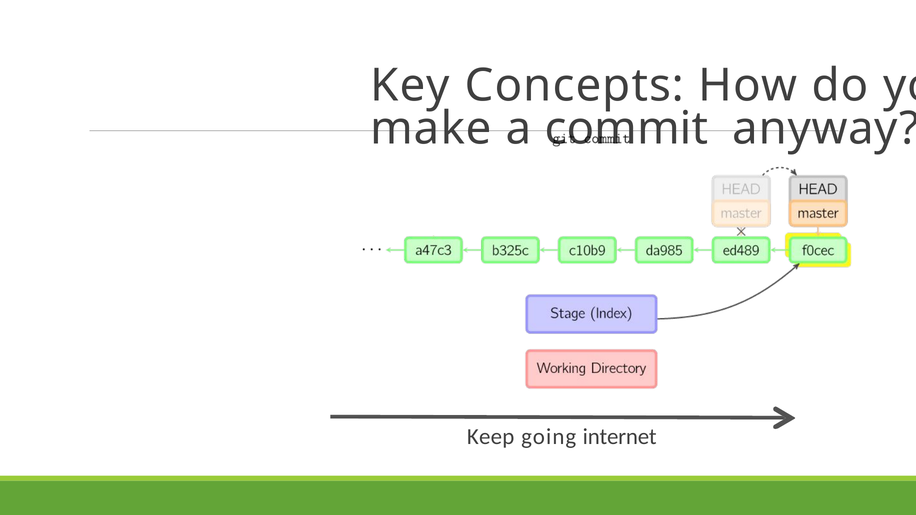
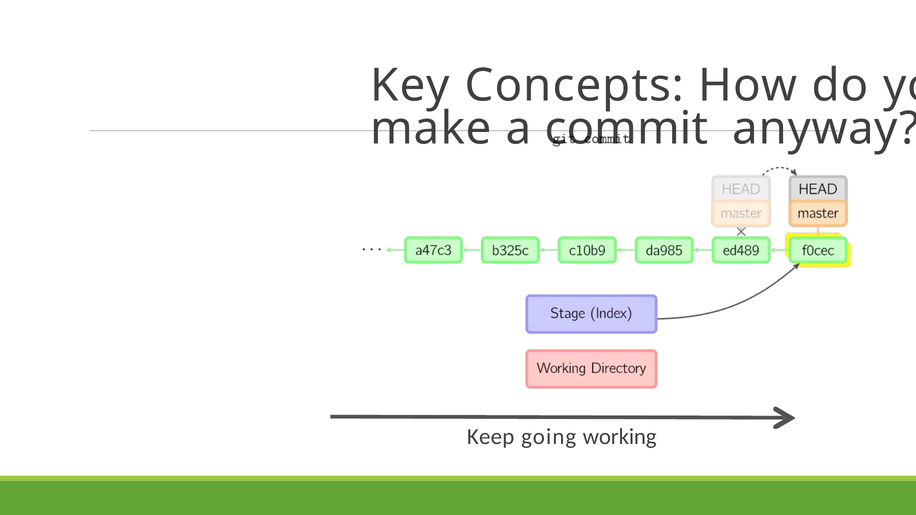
internet: internet -> working (620, 437)
